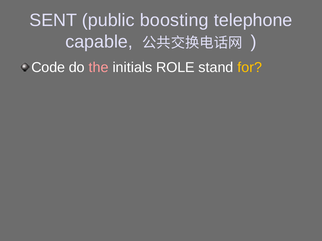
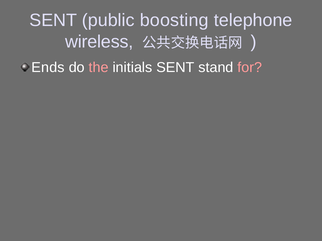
capable: capable -> wireless (99, 42)
Code: Code -> Ends (48, 68)
initials ROLE: ROLE -> SENT (175, 68)
for colour: yellow -> pink (250, 68)
